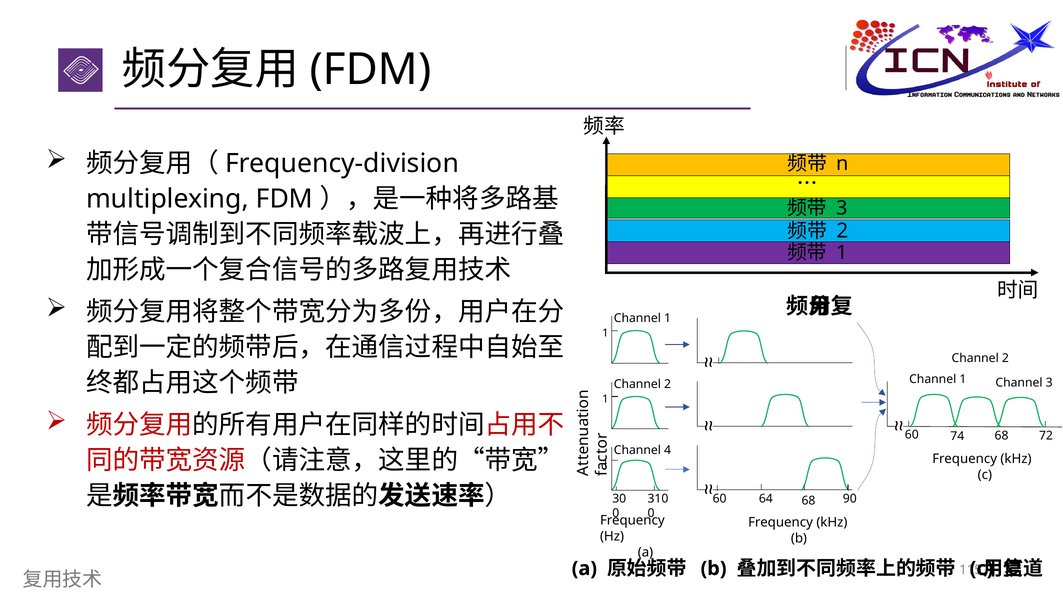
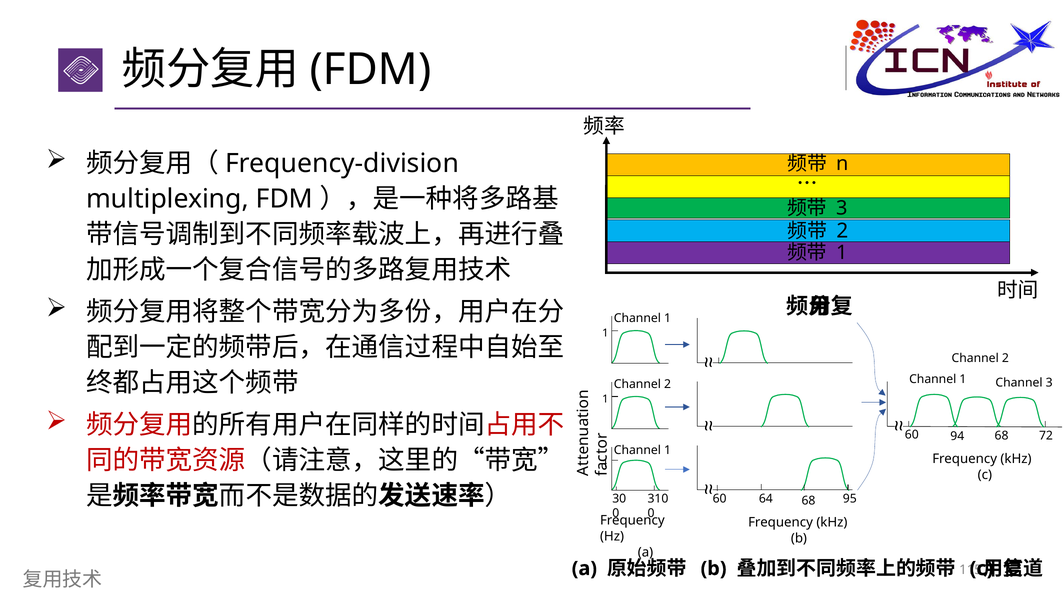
74: 74 -> 94 (957, 436)
4: 4 -> 1 (668, 450)
90: 90 -> 95 (850, 499)
